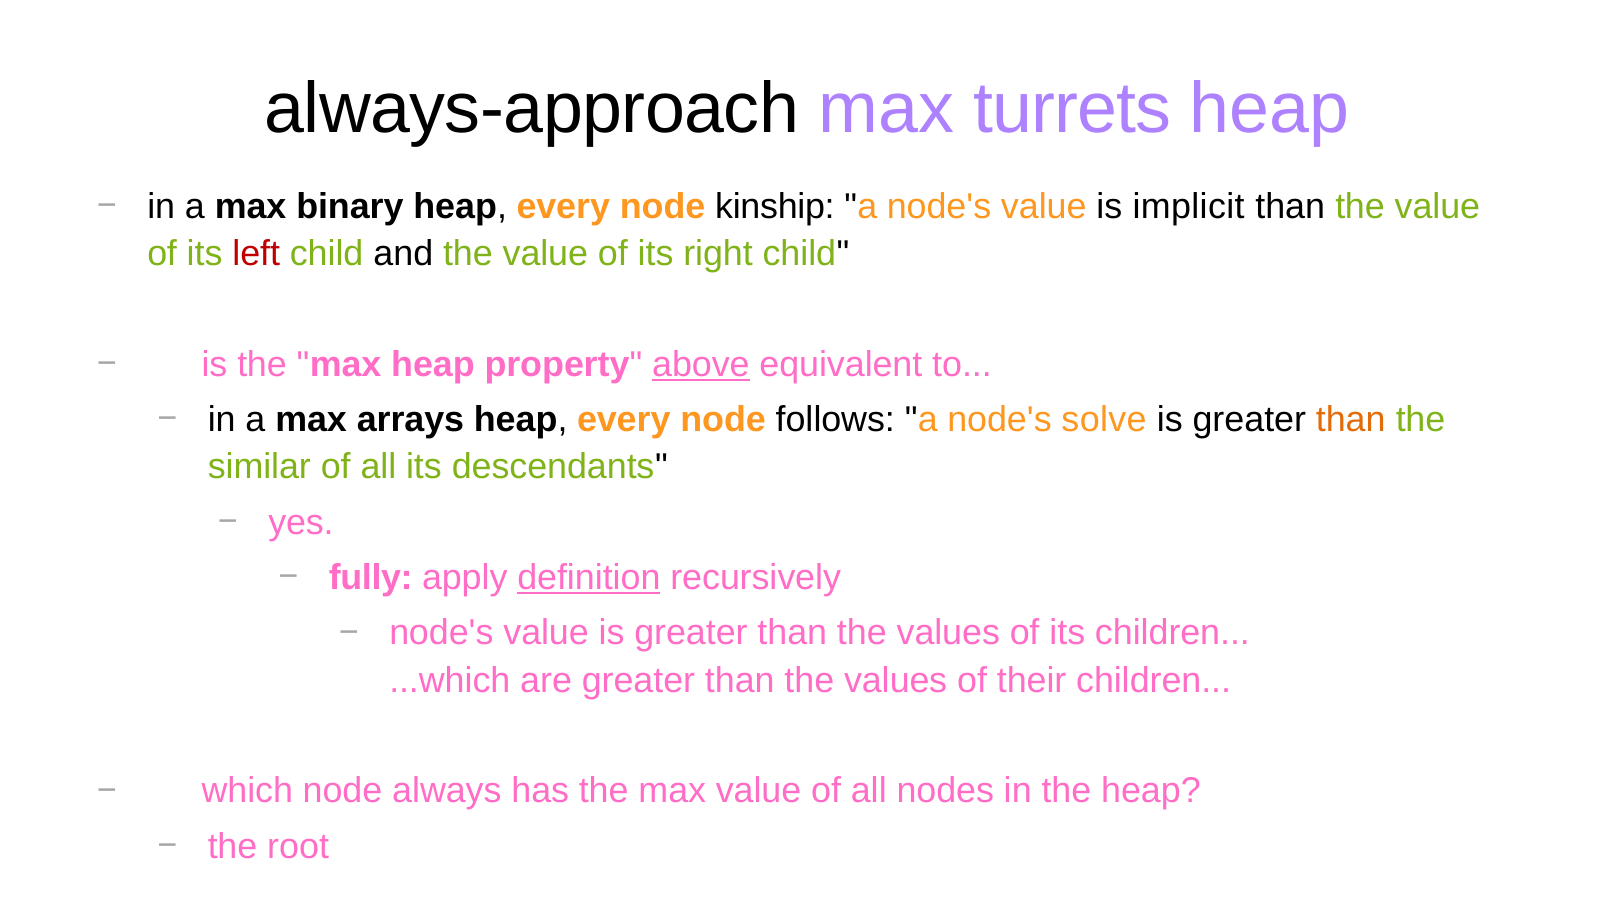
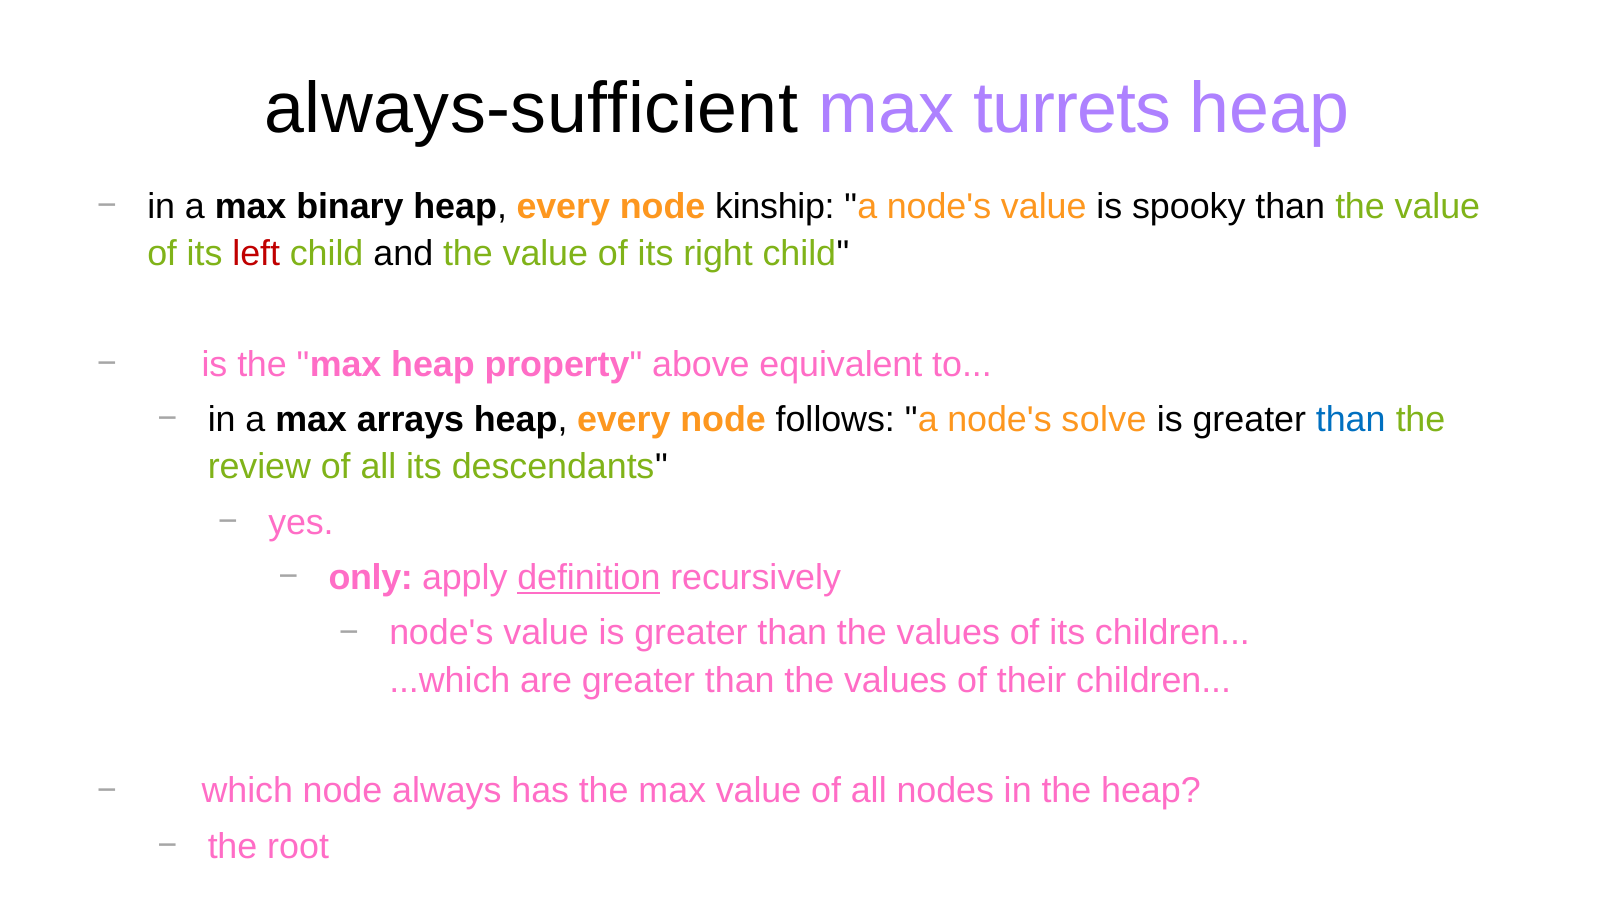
always-approach: always-approach -> always-sufficient (531, 109)
implicit: implicit -> spooky (1189, 206)
above underline: present -> none (701, 364)
than colour: orange -> blue (1351, 420)
similar: similar -> review (259, 467)
fully: fully -> only (371, 578)
